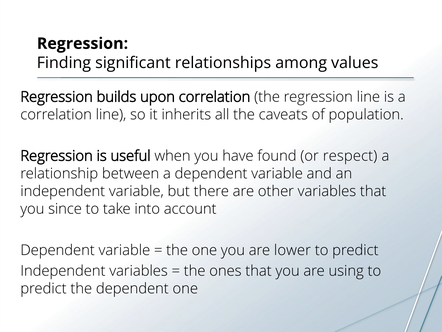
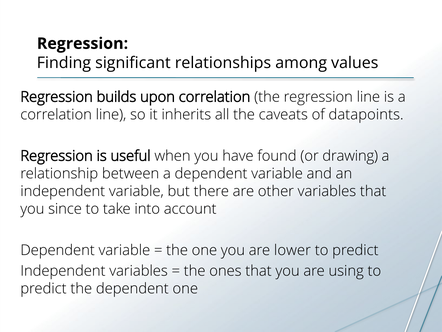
population: population -> datapoints (366, 114)
respect: respect -> drawing (350, 156)
